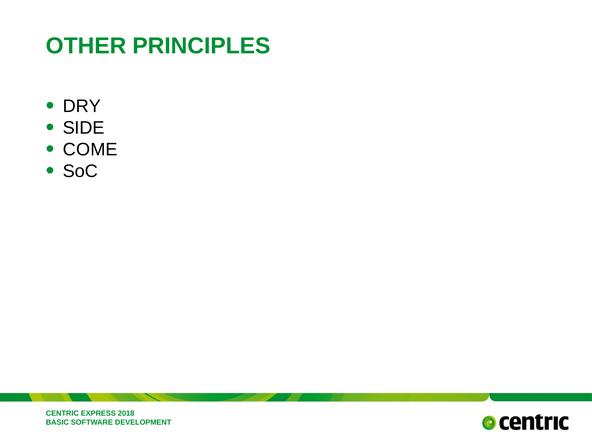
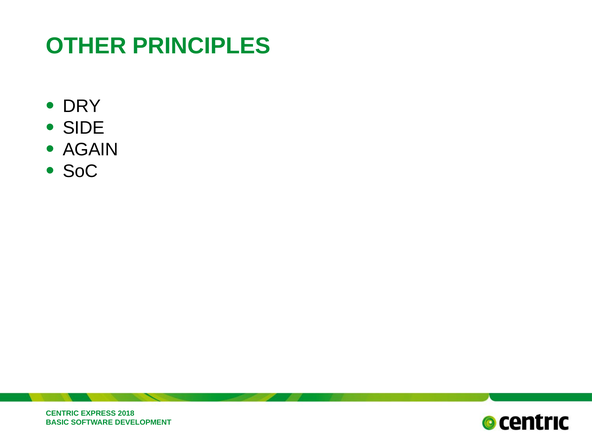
COME: COME -> AGAIN (90, 150)
